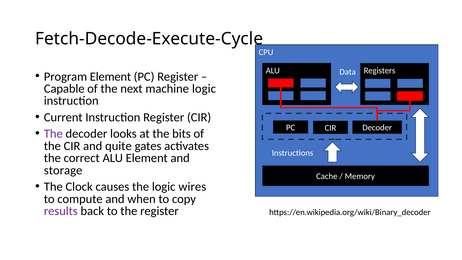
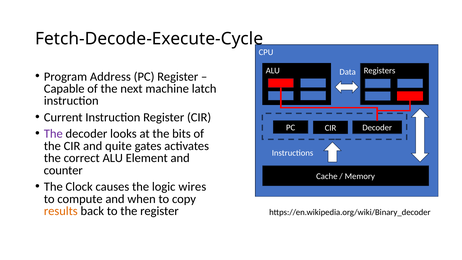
Program Element: Element -> Address (110, 77)
machine logic: logic -> latch (204, 89)
storage: storage -> counter (63, 170)
results colour: purple -> orange (61, 211)
